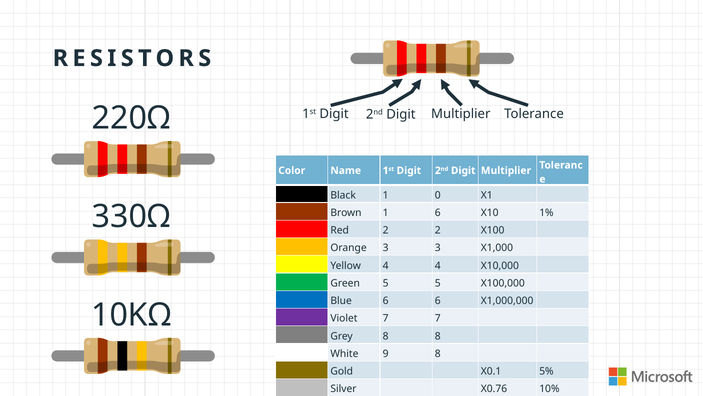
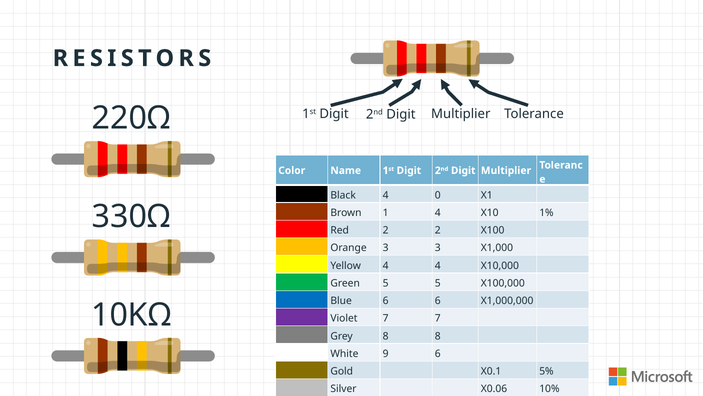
Black 1: 1 -> 4 (386, 195)
1 6: 6 -> 4 (438, 212)
9 8: 8 -> 6 (438, 353)
X0.76: X0.76 -> X0.06 (494, 388)
